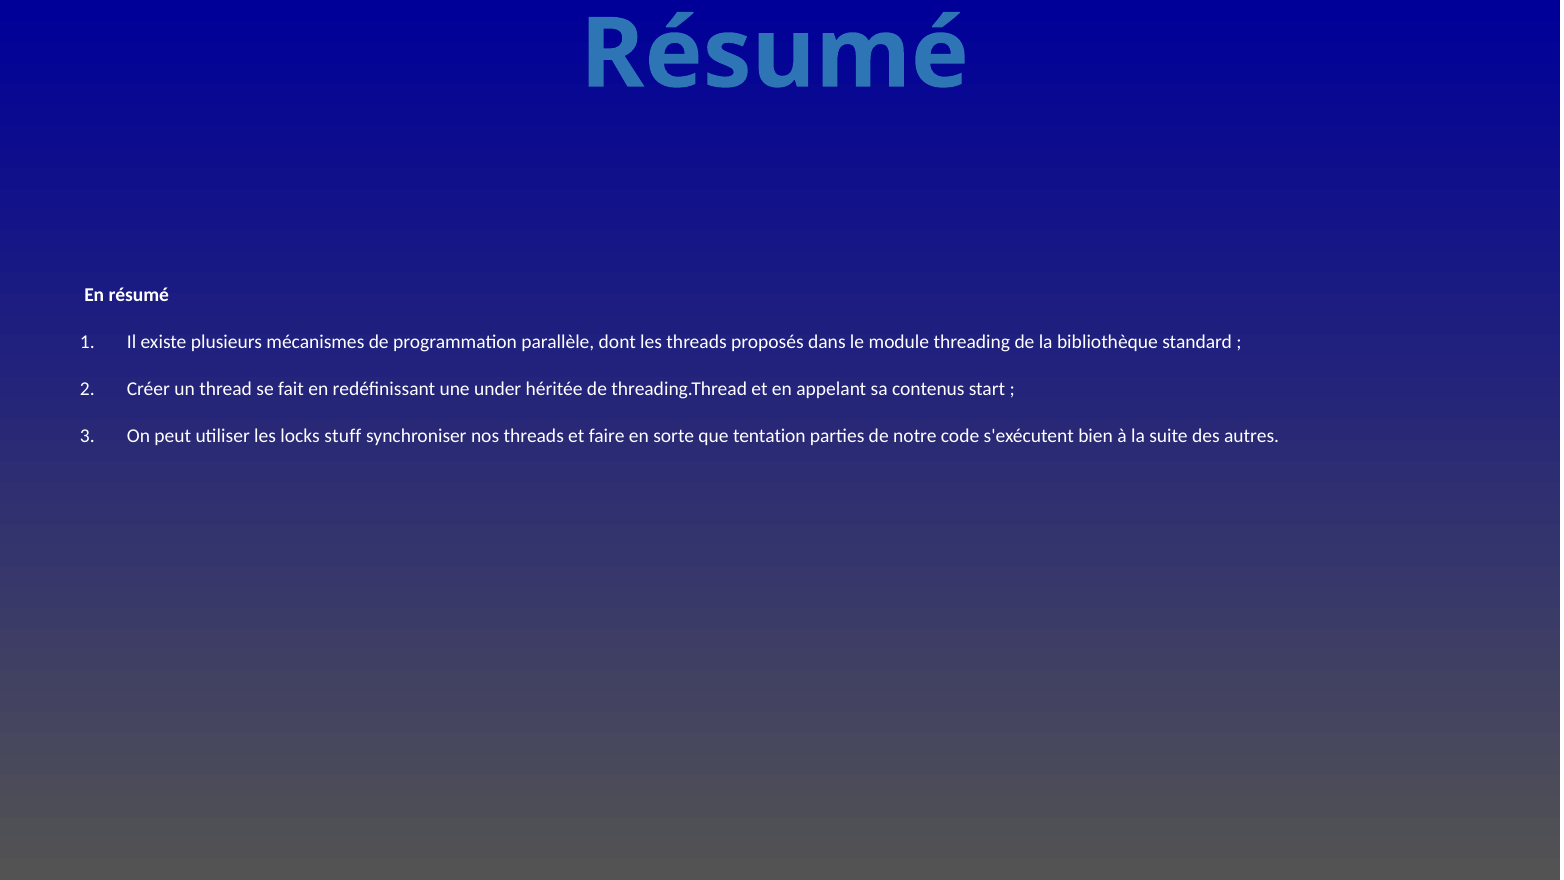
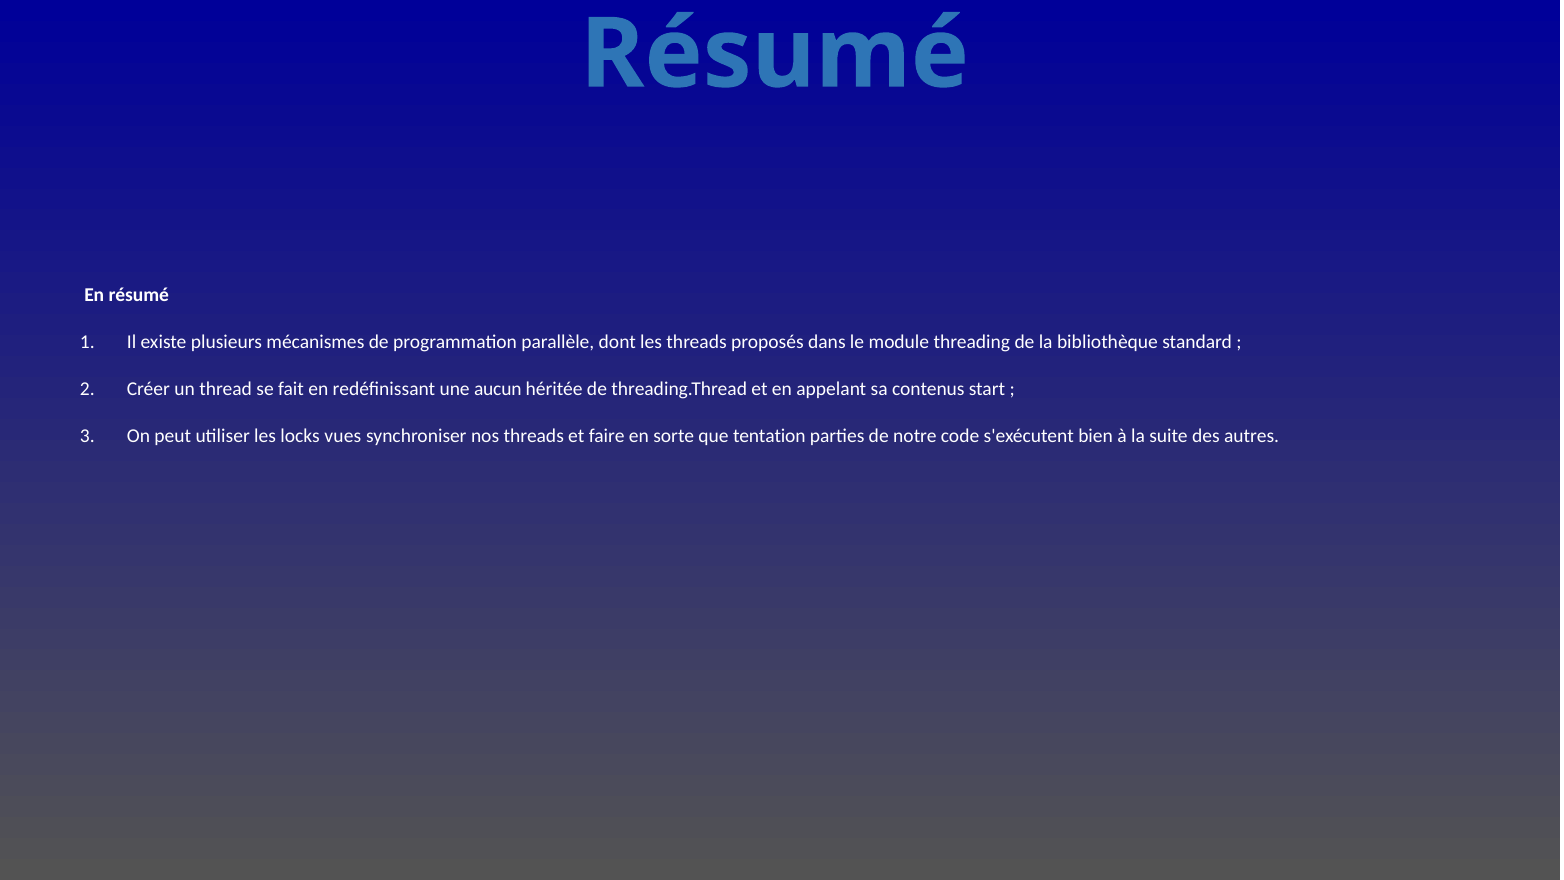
under: under -> aucun (498, 389)
stuff: stuff -> vues (343, 436)
